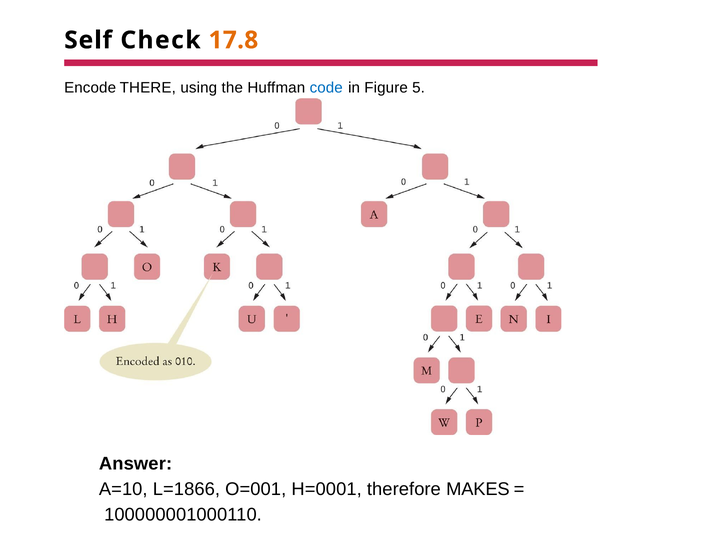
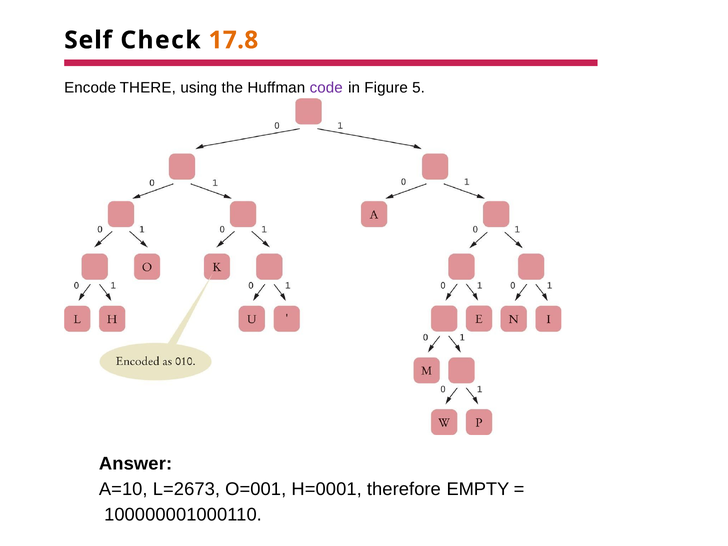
code colour: blue -> purple (326, 88)
L=1866: L=1866 -> L=2673 (186, 489)
MAKES: MAKES -> EMPTY (478, 489)
